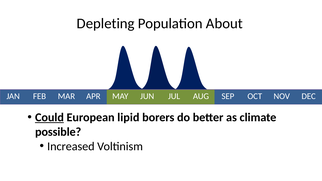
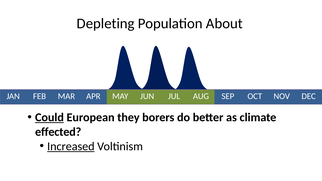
lipid: lipid -> they (128, 118)
possible: possible -> effected (58, 132)
Increased underline: none -> present (71, 146)
